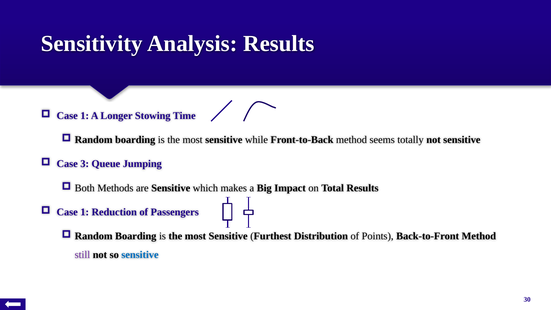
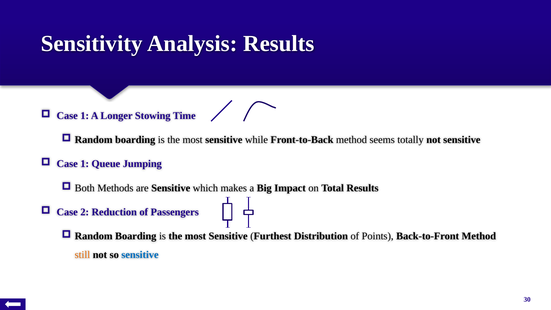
3: 3 -> 1 (85, 164)
1: 1 -> 2 (85, 212)
still colour: purple -> orange (82, 255)
